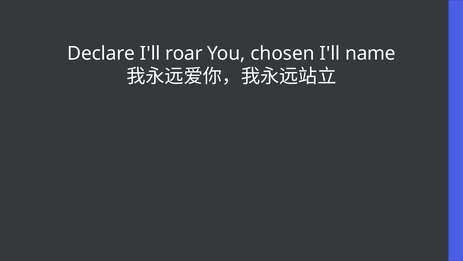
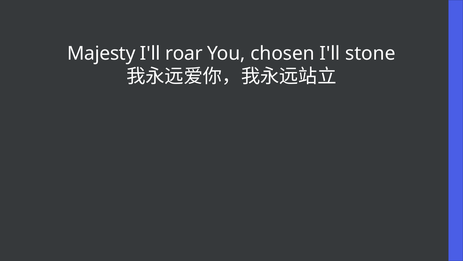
Declare: Declare -> Majesty (101, 54)
name: name -> stone (370, 54)
